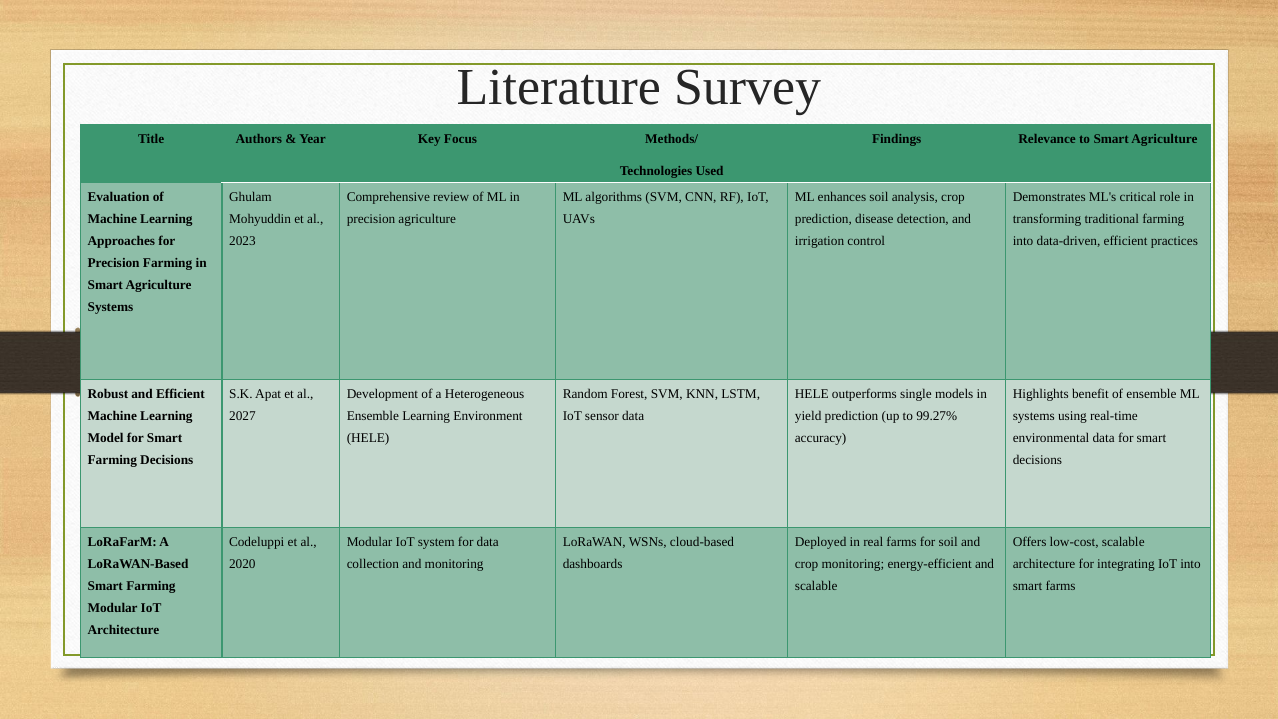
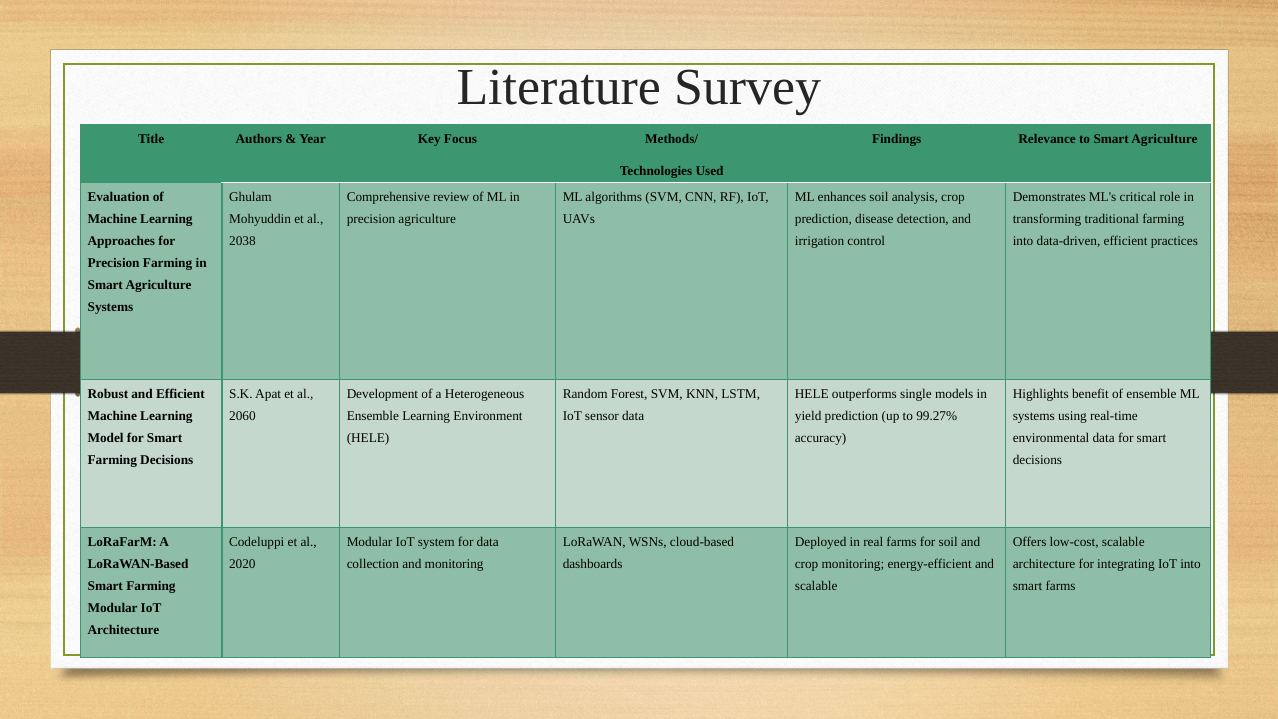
2023: 2023 -> 2038 (242, 241)
2027: 2027 -> 2060 (242, 417)
